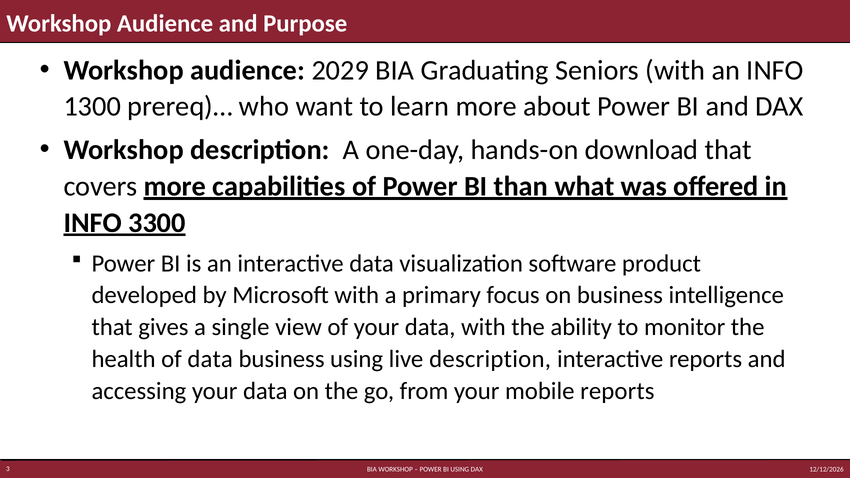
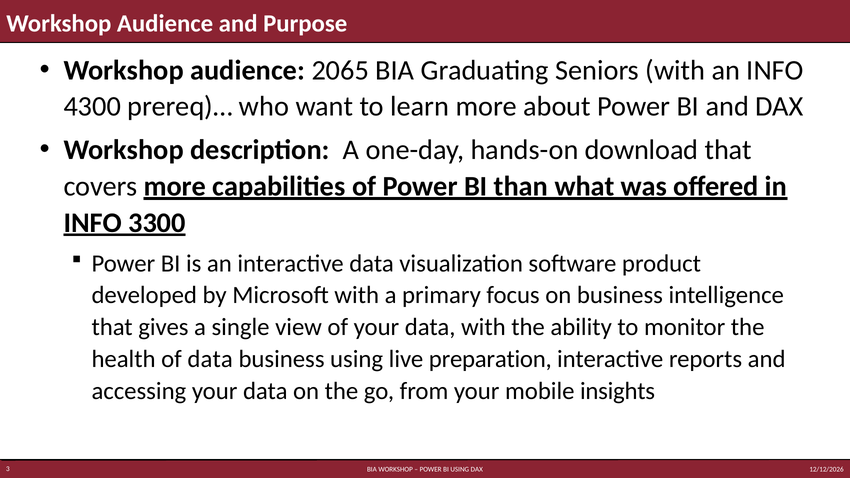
2029: 2029 -> 2065 (340, 70)
1300: 1300 -> 4300 (92, 107)
live description: description -> preparation (490, 359)
mobile reports: reports -> insights (618, 391)
